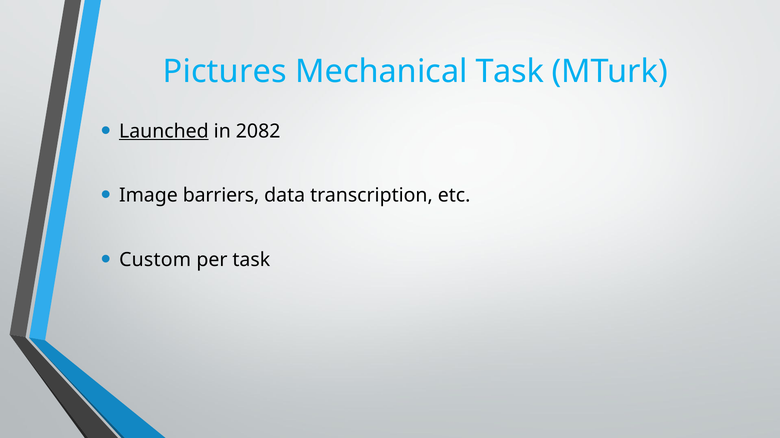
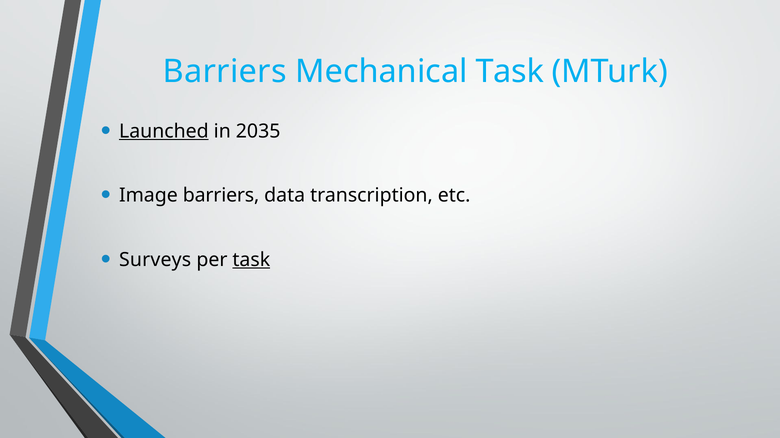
Pictures: Pictures -> Barriers (225, 71)
2082: 2082 -> 2035 (258, 131)
Custom: Custom -> Surveys (155, 260)
task underline: none -> present (251, 260)
